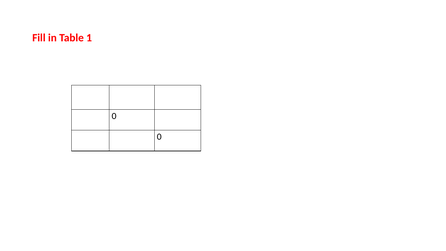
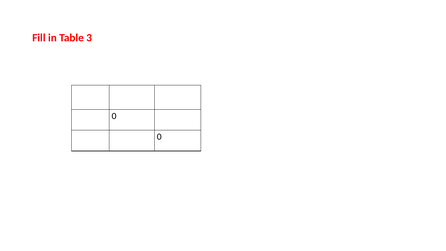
1: 1 -> 3 (89, 38)
